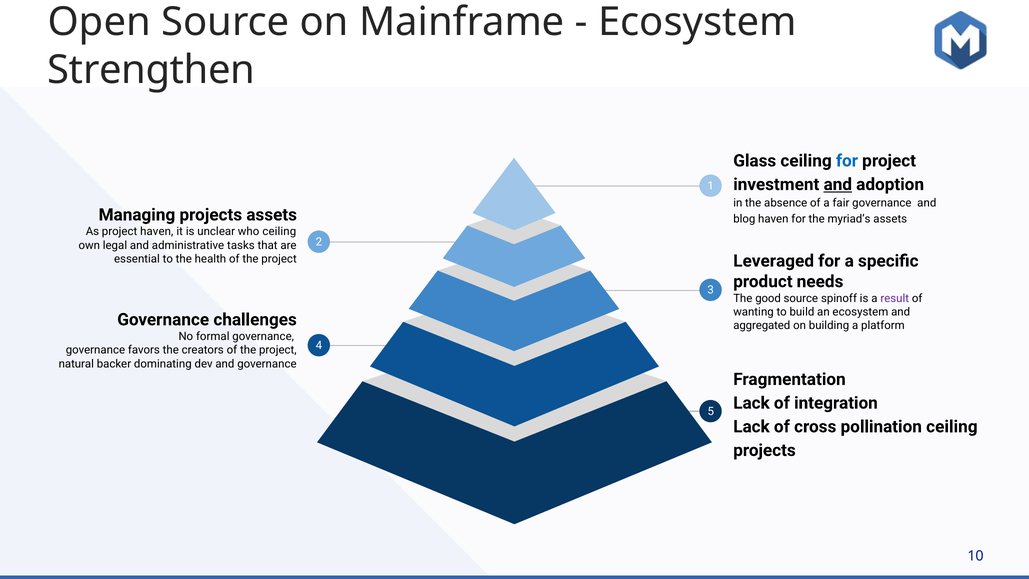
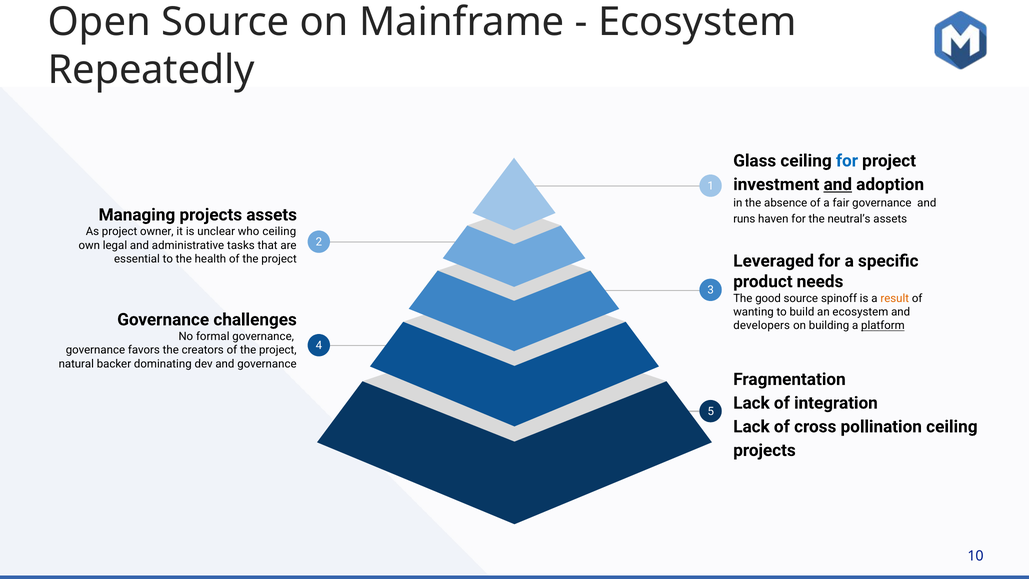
Strengthen: Strengthen -> Repeatedly (151, 70)
blog: blog -> runs (744, 219)
myriad’s: myriad’s -> neutral’s (849, 219)
project haven: haven -> owner (157, 231)
result colour: purple -> orange (895, 298)
aggregated: aggregated -> developers (762, 326)
platform underline: none -> present (883, 326)
